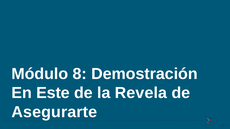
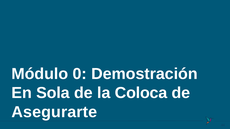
8: 8 -> 0 (80, 74)
Este: Este -> Sola (53, 93)
Revela: Revela -> Coloca (141, 93)
